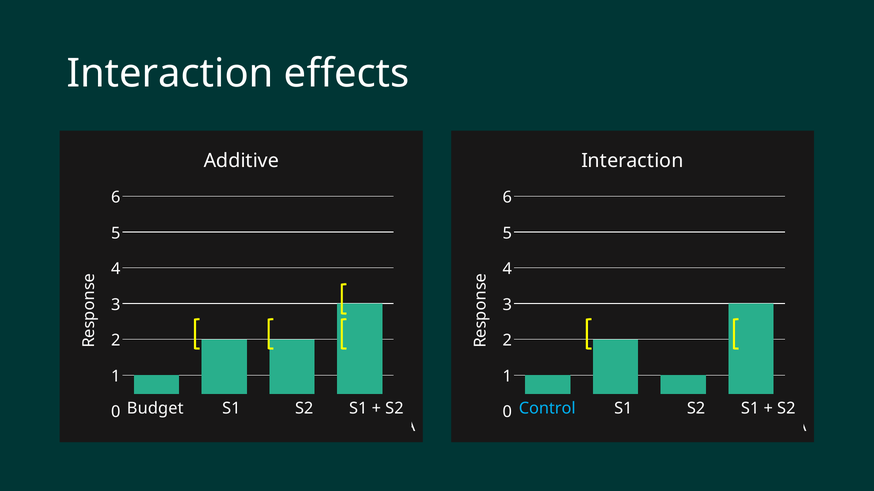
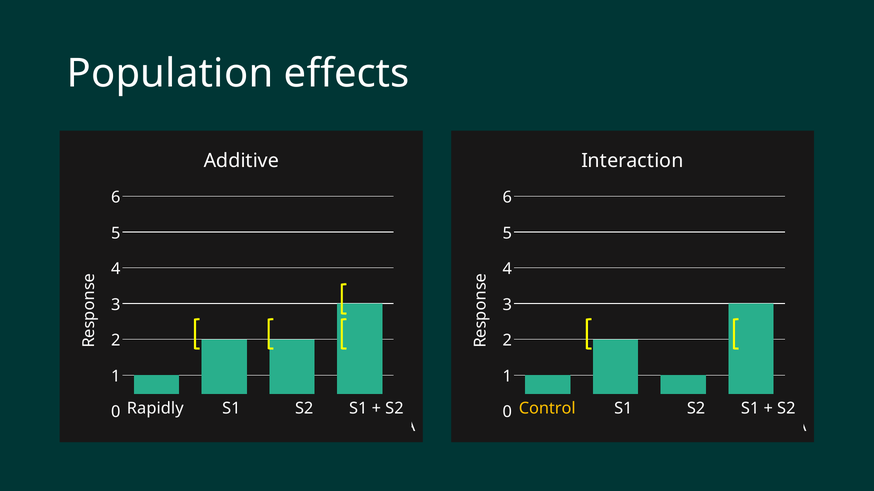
Interaction: Interaction -> Population (170, 73)
Budget: Budget -> Rapidly (155, 409)
Control colour: light blue -> yellow (547, 409)
